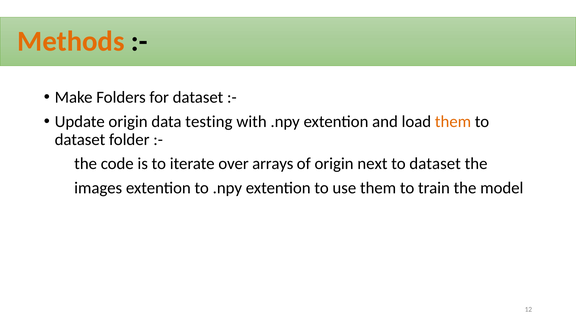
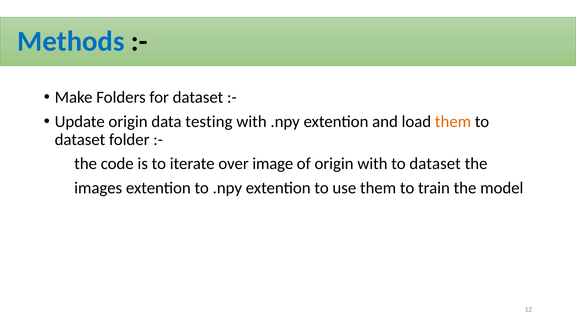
Methods colour: orange -> blue (71, 41)
arrays: arrays -> image (273, 164)
origin next: next -> with (372, 164)
